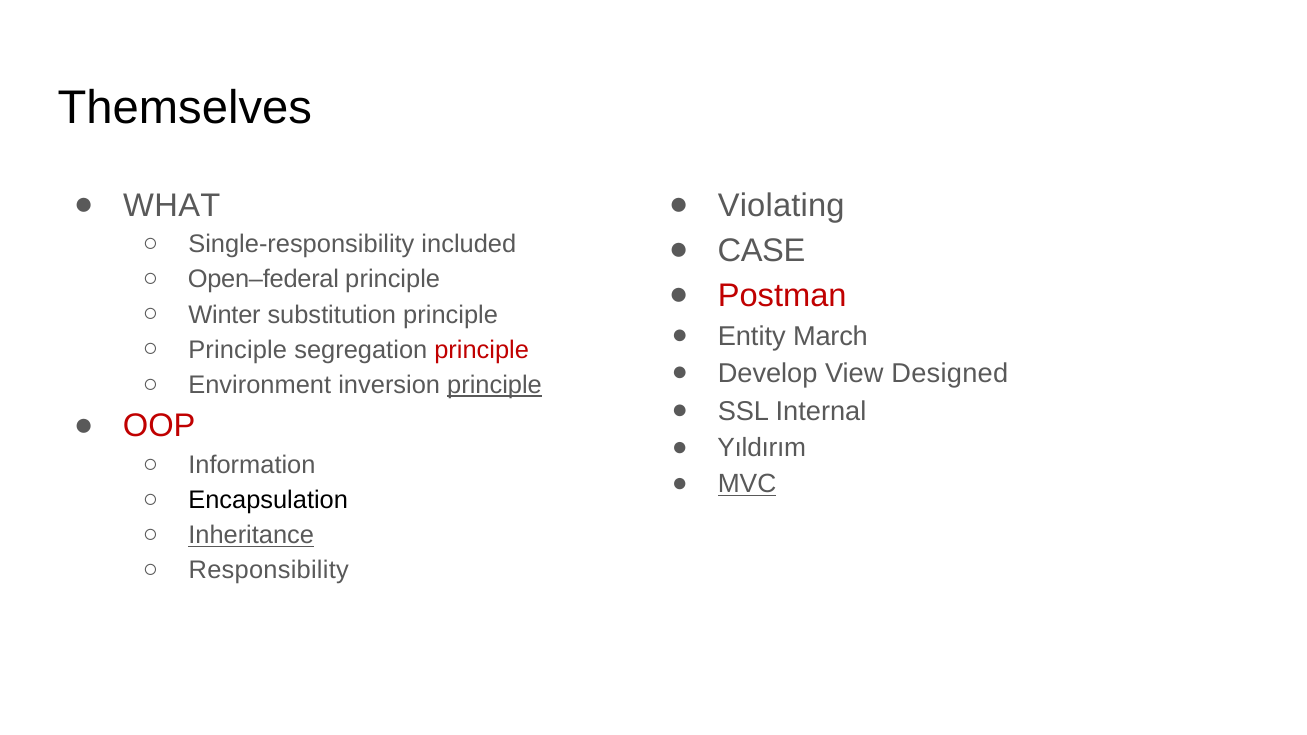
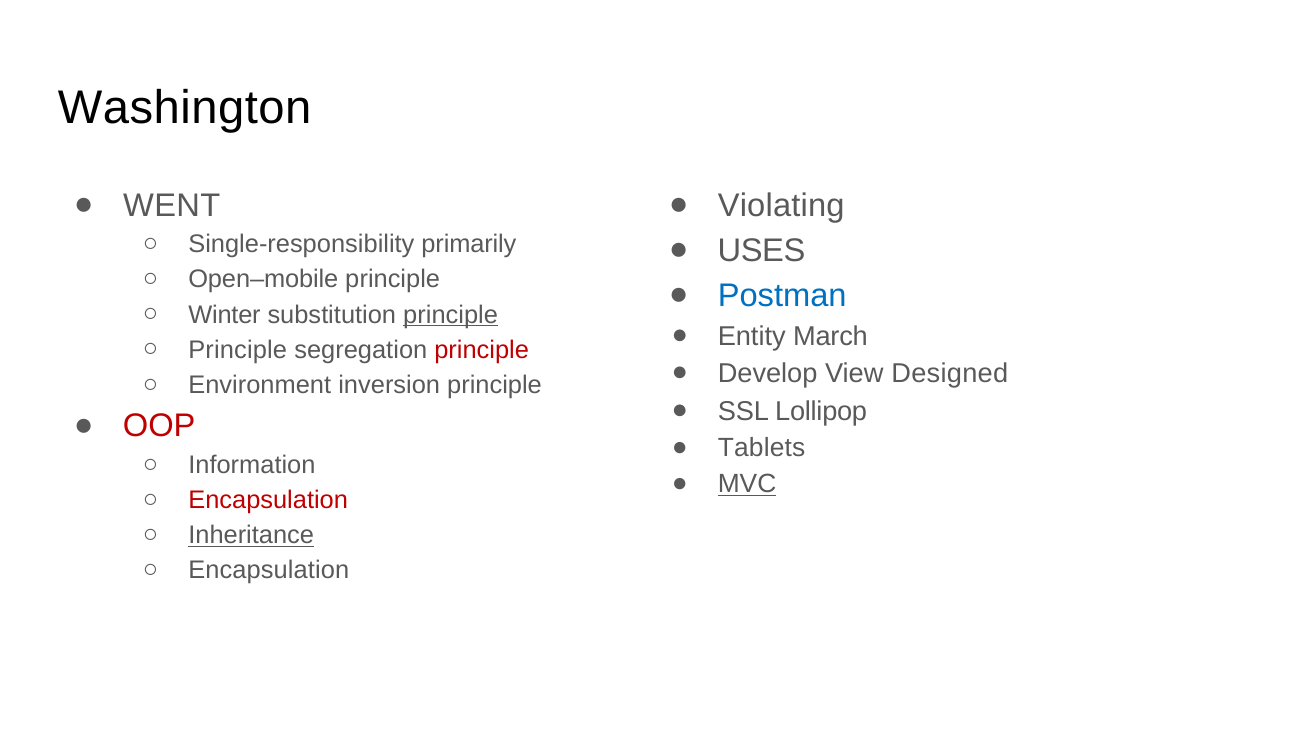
Themselves: Themselves -> Washington (185, 108)
WHAT: WHAT -> WENT (172, 206)
included: included -> primarily (469, 245)
CASE: CASE -> USES (761, 251)
Open–federal: Open–federal -> Open–mobile (263, 280)
Postman colour: red -> blue (782, 296)
principle underline: none -> present (451, 315)
principle underline: present -> none (494, 385)
Internal: Internal -> Lollipop (821, 411)
Yıldırım: Yıldırım -> Tablets (762, 448)
Encapsulation colour: black -> red (268, 500)
Responsibility: Responsibility -> Encapsulation (269, 571)
